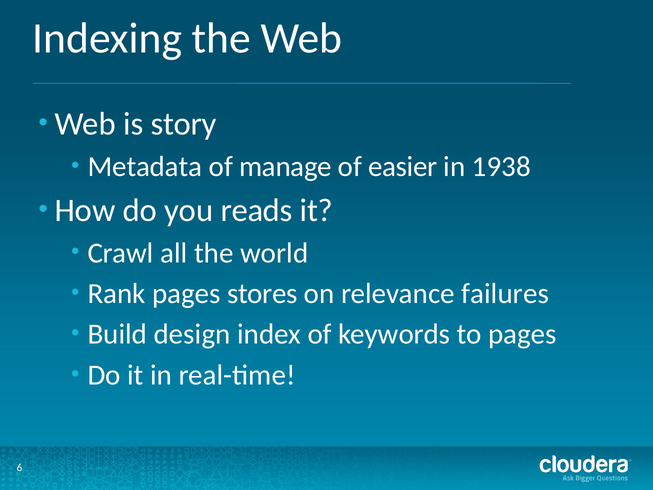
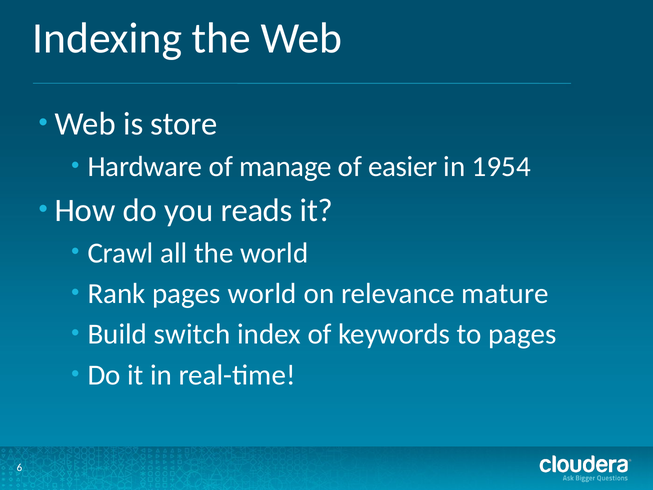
story: story -> store (184, 124)
Metadata: Metadata -> Hardware (145, 167)
1938: 1938 -> 1954 (501, 167)
pages stores: stores -> world (262, 294)
failures: failures -> mature (505, 294)
design: design -> switch (192, 334)
